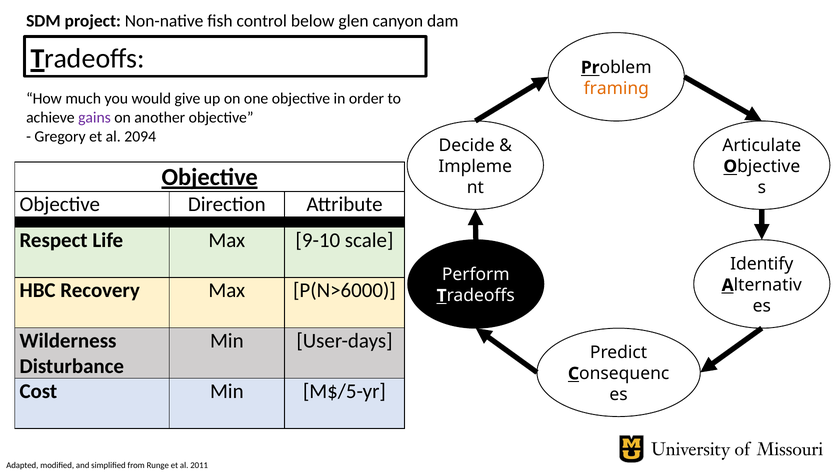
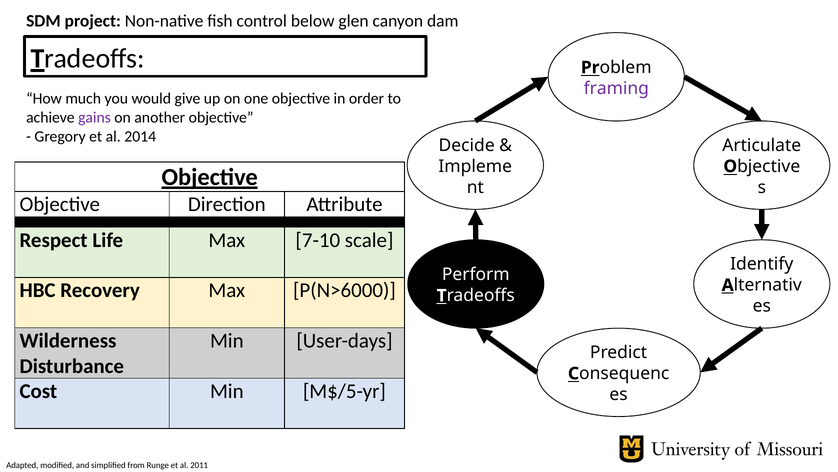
framing colour: orange -> purple (616, 88)
2094: 2094 -> 2014 (140, 136)
9-10: 9-10 -> 7-10 (318, 240)
